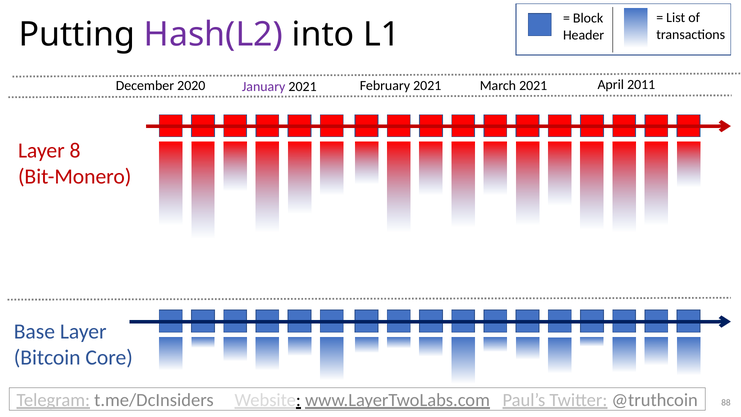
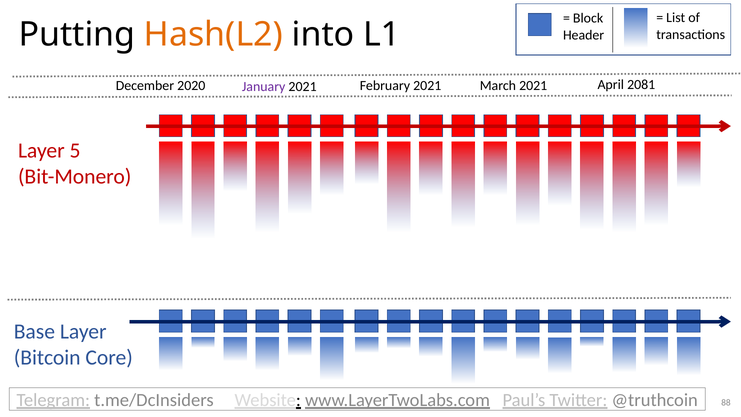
Hash(L2 colour: purple -> orange (213, 35)
2011: 2011 -> 2081 (641, 85)
8: 8 -> 5 (75, 150)
